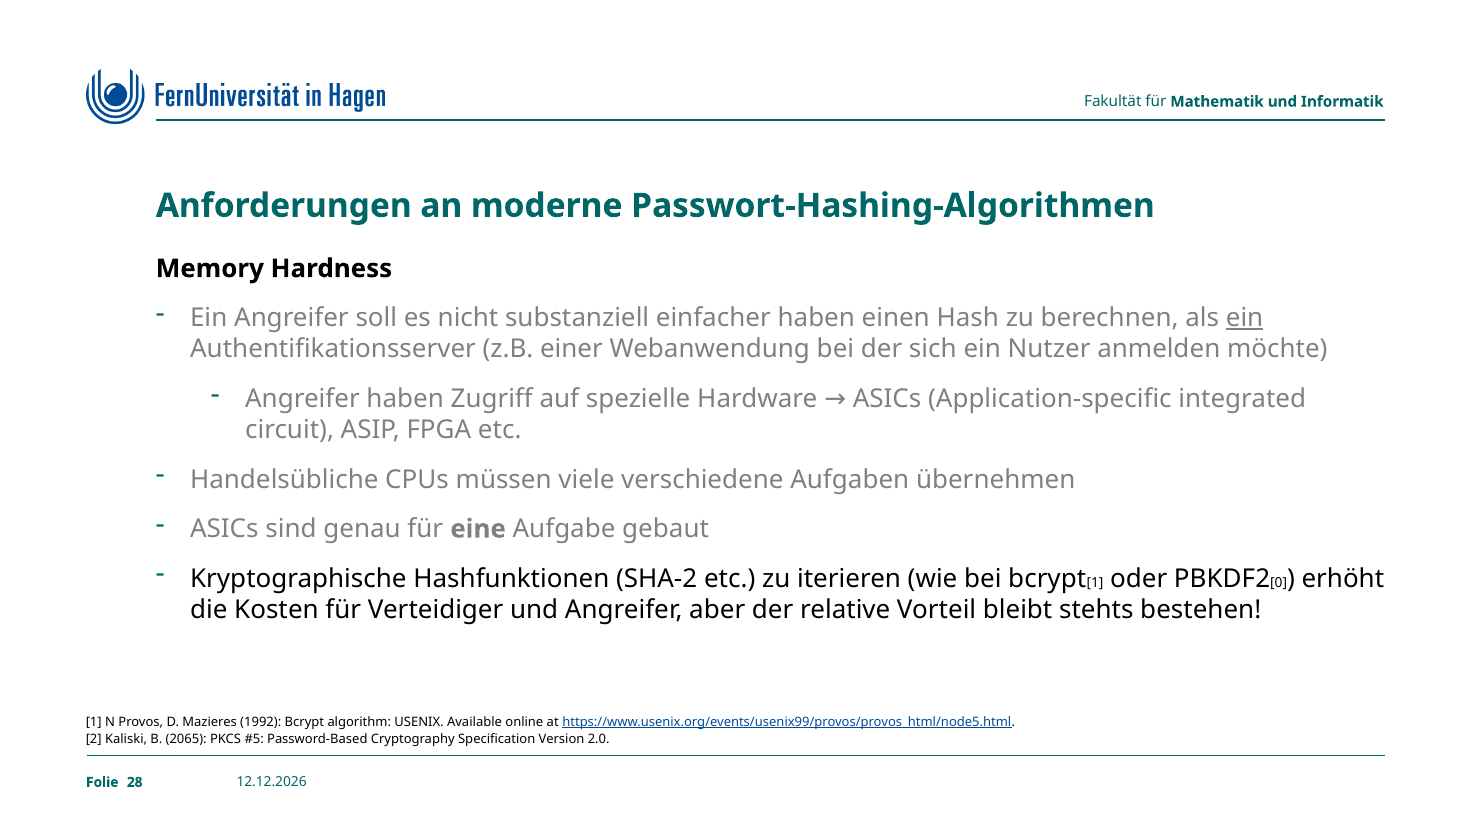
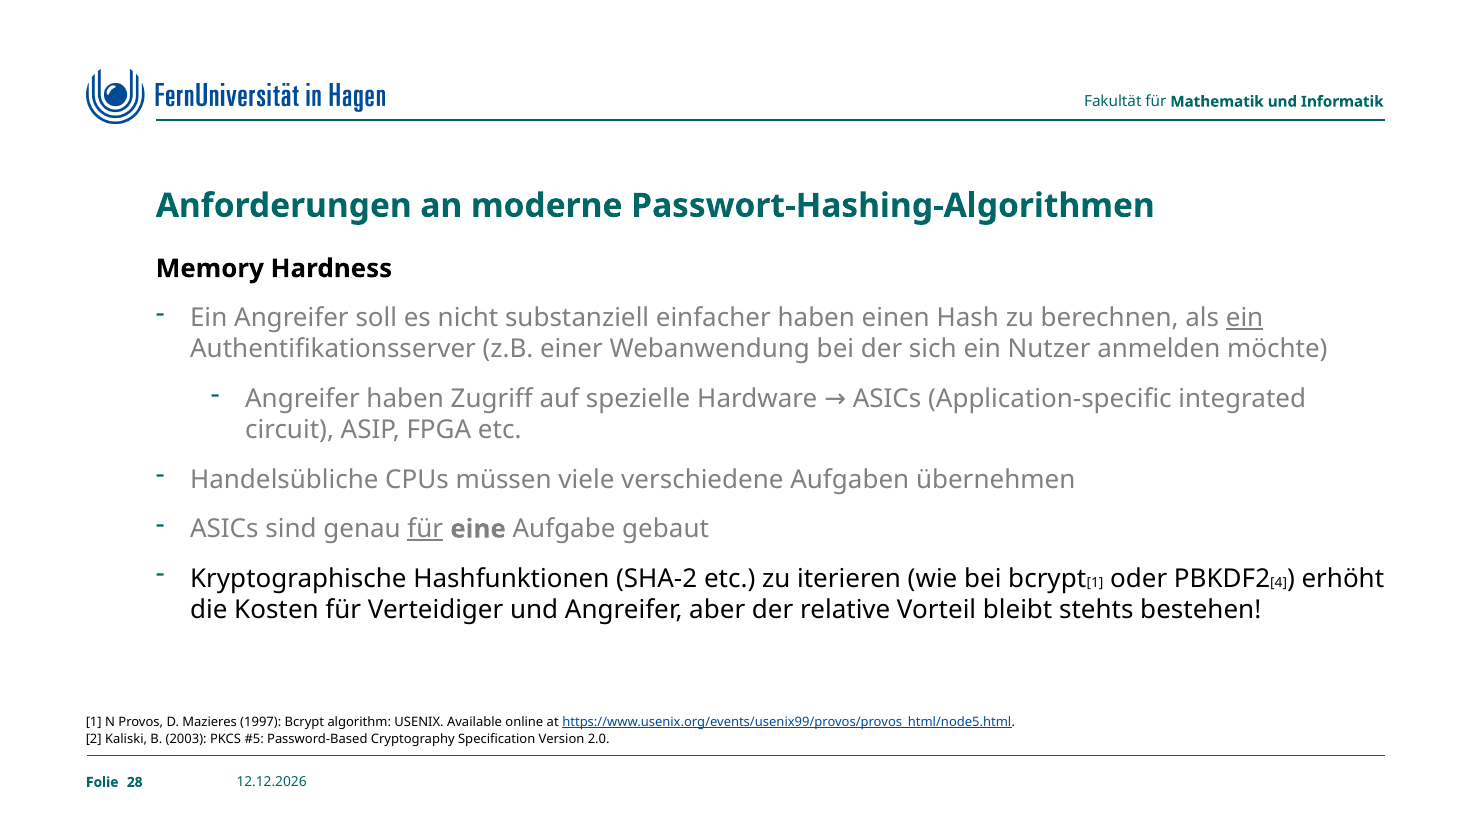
für underline: none -> present (425, 529)
0: 0 -> 4 (1279, 582)
1992: 1992 -> 1997 (261, 722)
2065: 2065 -> 2003 (186, 739)
